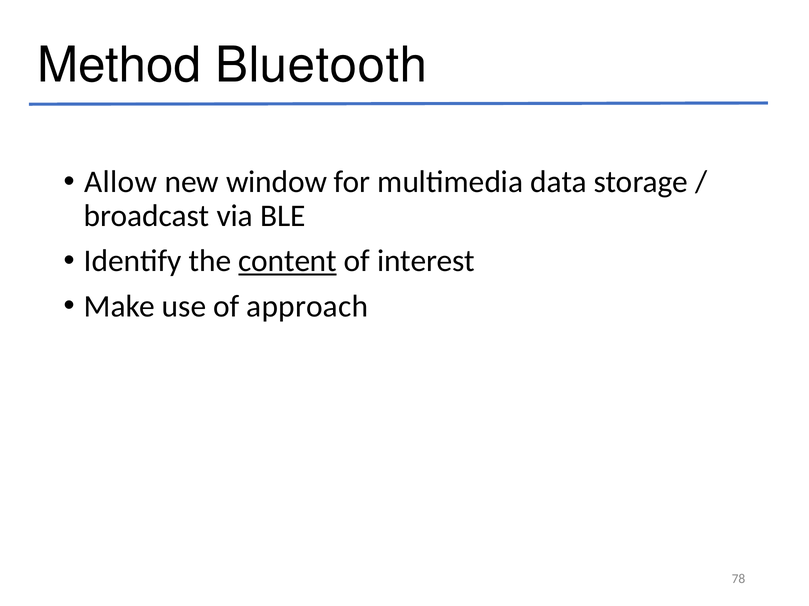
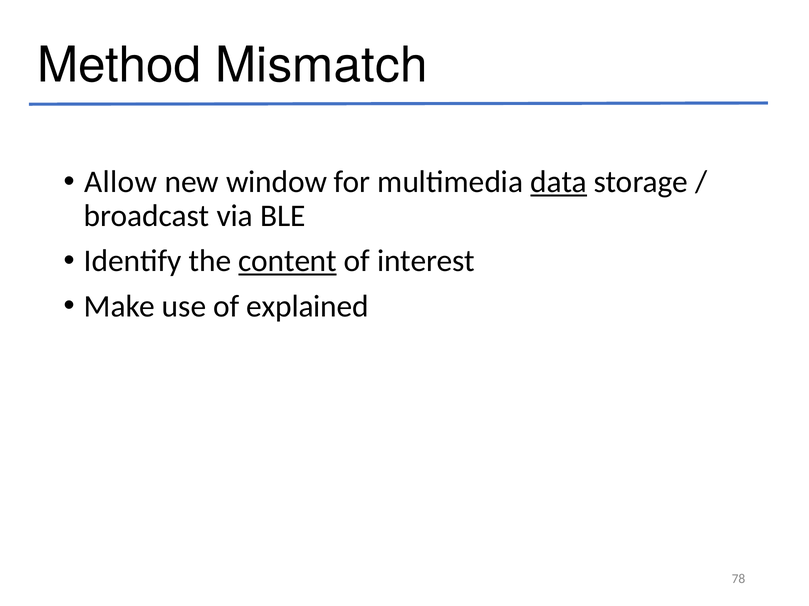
Bluetooth: Bluetooth -> Mismatch (321, 66)
data underline: none -> present (559, 182)
approach: approach -> explained (307, 307)
